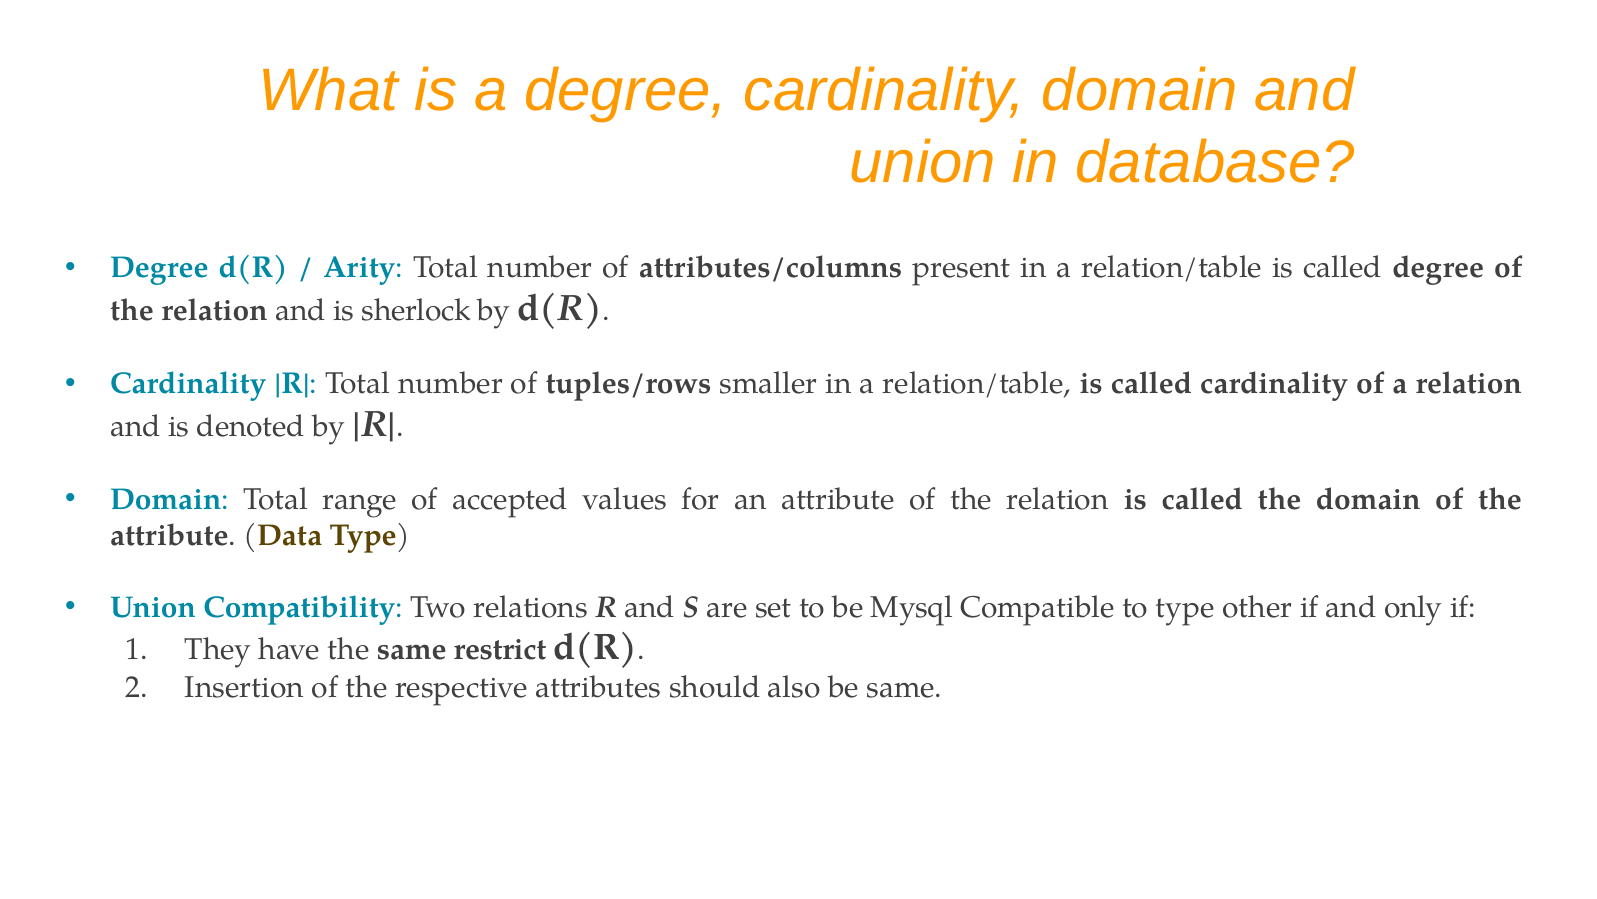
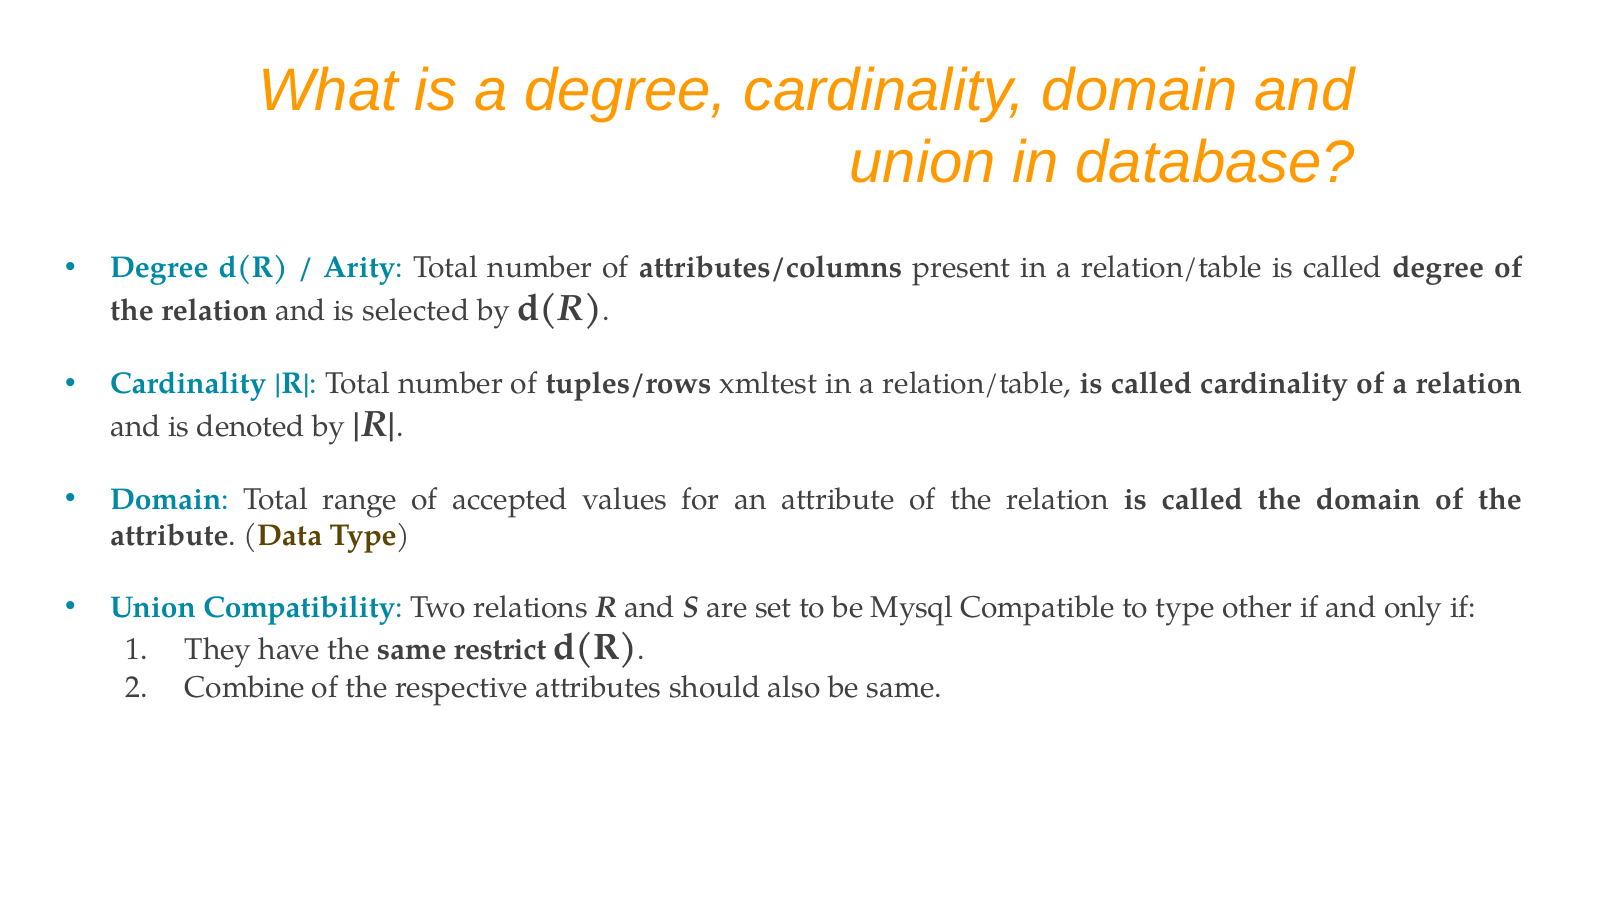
sherlock: sherlock -> selected (416, 310)
smaller: smaller -> xmltest (768, 383)
Insertion: Insertion -> Combine (245, 687)
